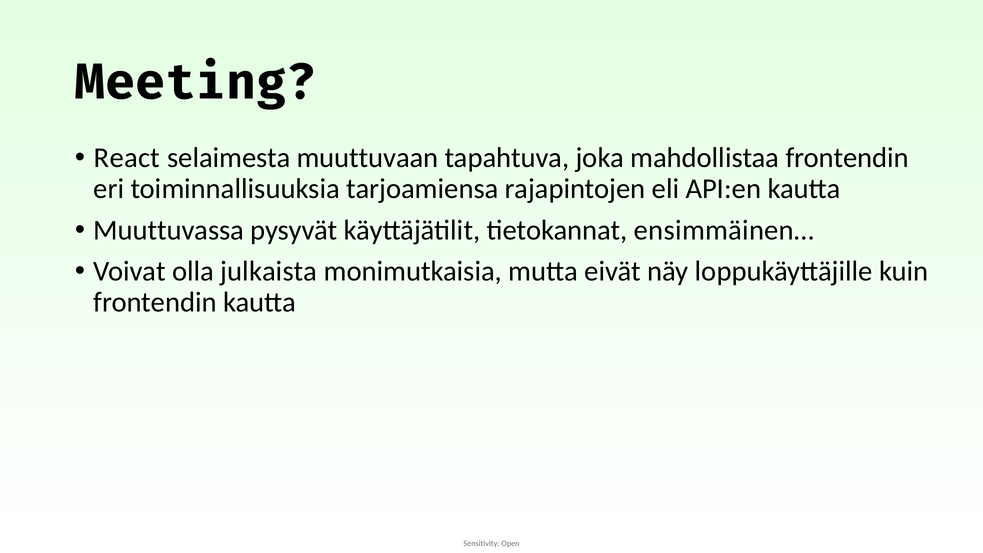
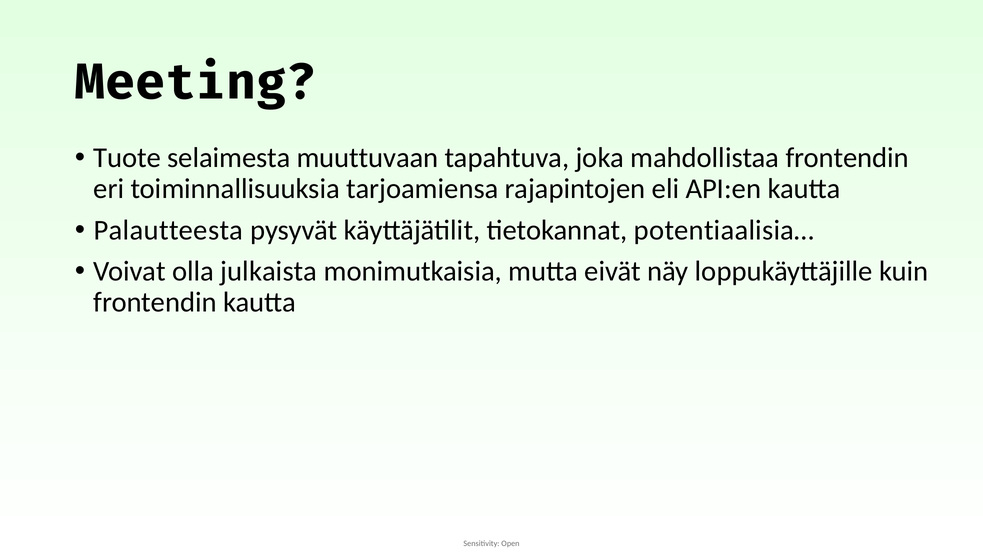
React: React -> Tuote (127, 158)
Muuttuvassa: Muuttuvassa -> Palautteesta (169, 230)
ensimmäinen…: ensimmäinen… -> potentiaalisia… (724, 230)
